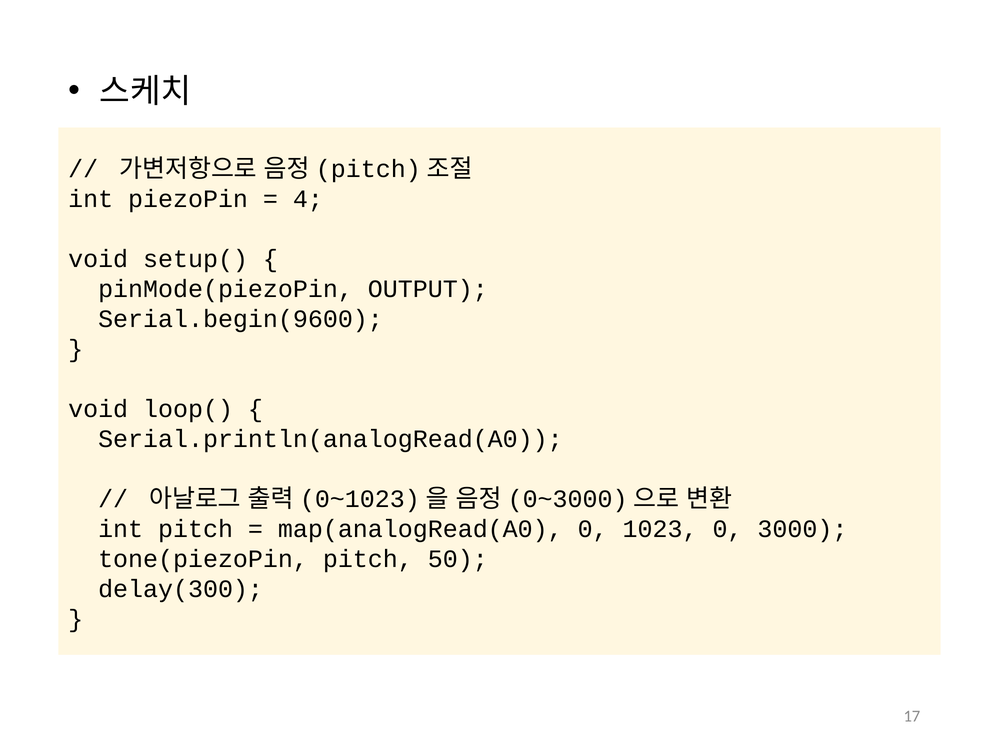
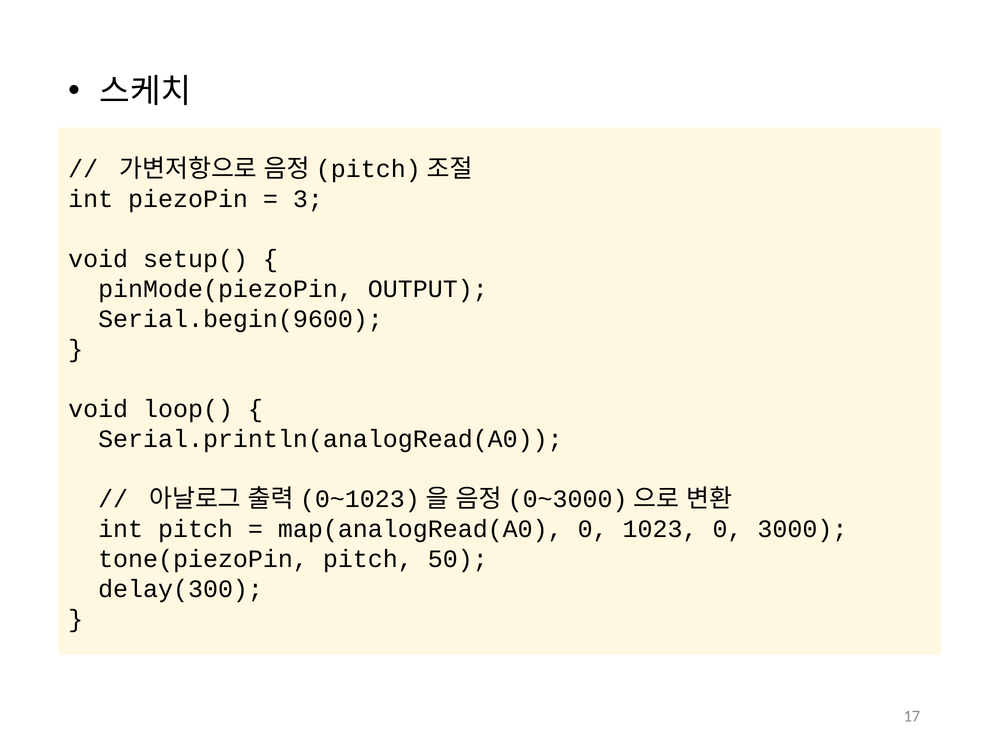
4: 4 -> 3 (308, 199)
